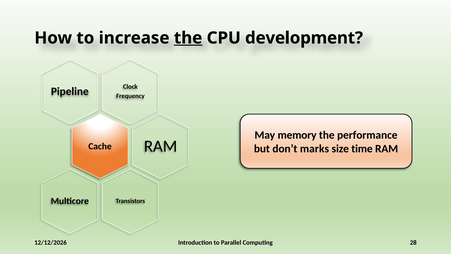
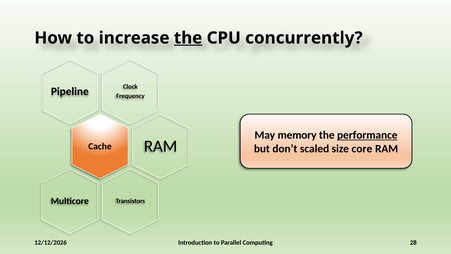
development: development -> concurrently (304, 38)
performance underline: none -> present (367, 135)
marks: marks -> scaled (315, 149)
time: time -> core (362, 149)
